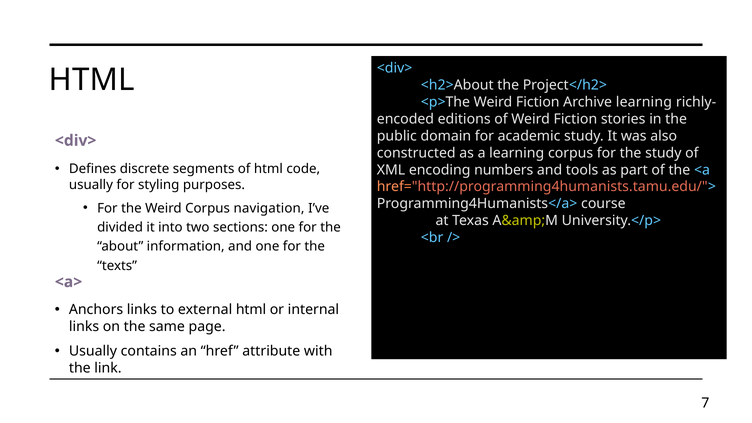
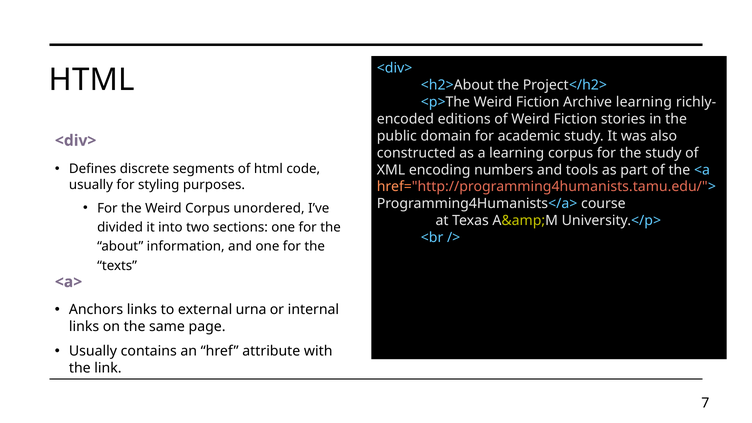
navigation: navigation -> unordered (269, 208)
external html: html -> urna (251, 310)
